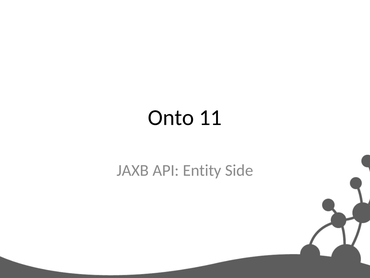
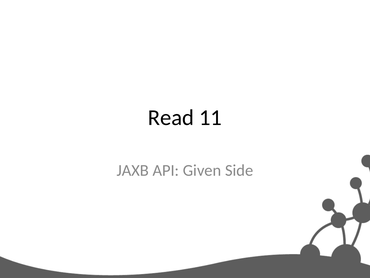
Onto: Onto -> Read (171, 118)
Entity: Entity -> Given (202, 170)
